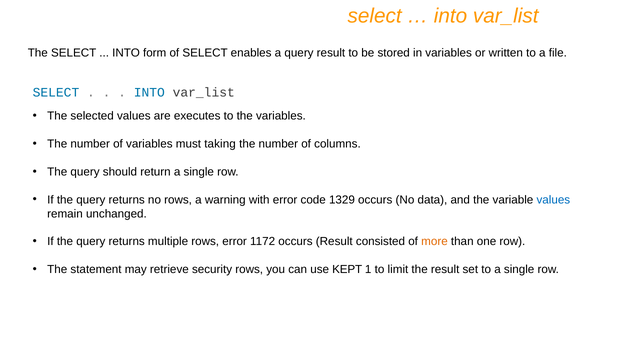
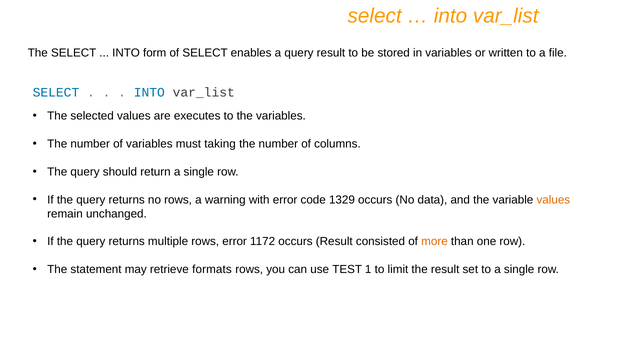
values colour: blue -> orange (553, 200)
security: security -> formats (212, 270)
KEPT: KEPT -> TEST (347, 270)
